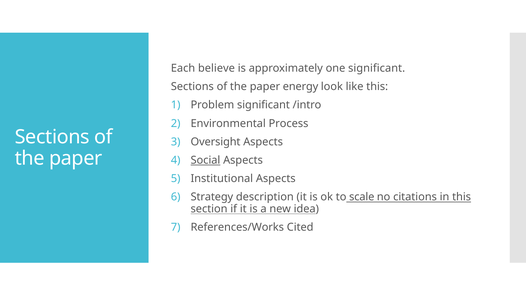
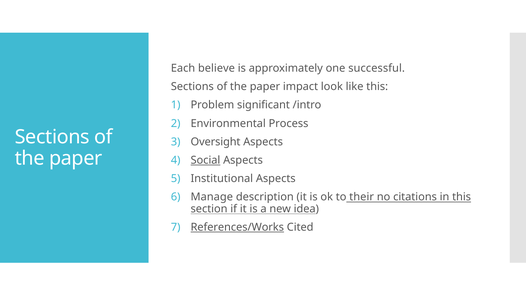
one significant: significant -> successful (377, 68)
energy: energy -> impact (301, 87)
Strategy: Strategy -> Manage (212, 197)
scale: scale -> their (362, 197)
References/Works underline: none -> present (237, 227)
